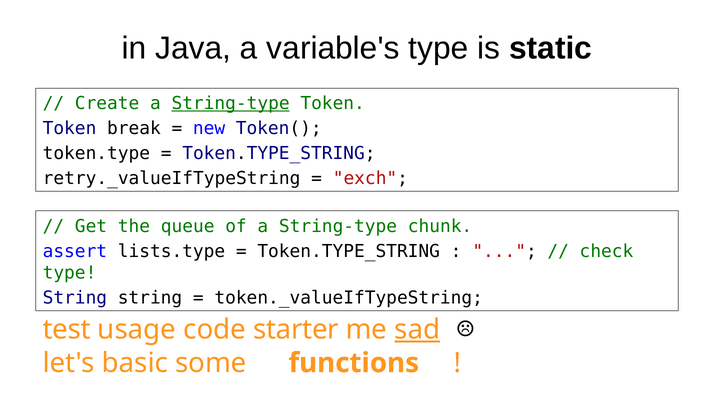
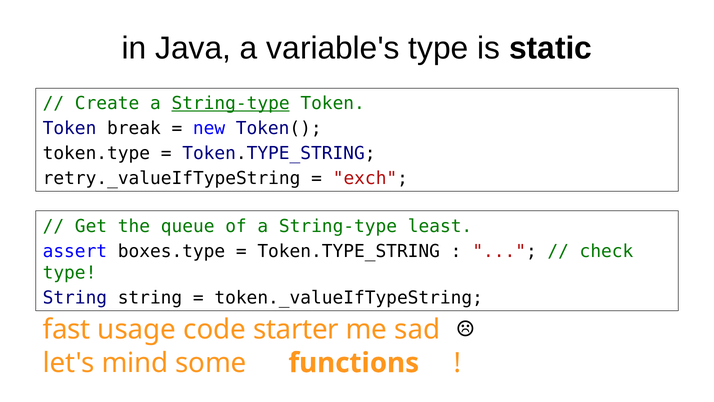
chunk: chunk -> least (440, 226)
lists.type: lists.type -> boxes.type (172, 251)
test: test -> fast (67, 329)
sad underline: present -> none (417, 329)
basic: basic -> mind (135, 363)
